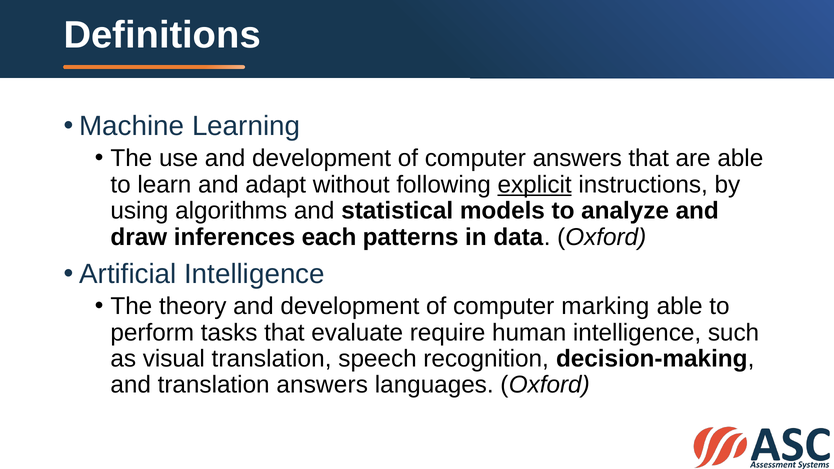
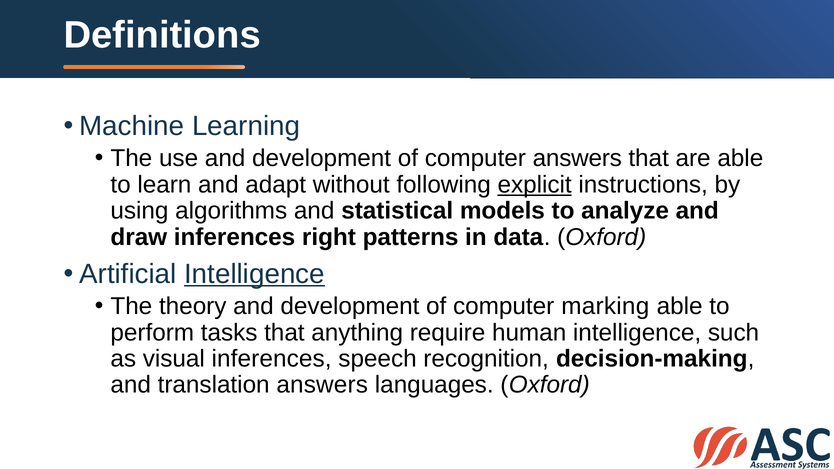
each: each -> right (329, 237)
Intelligence underline: none -> present (255, 274)
evaluate: evaluate -> anything (357, 333)
visual translation: translation -> inferences (272, 359)
